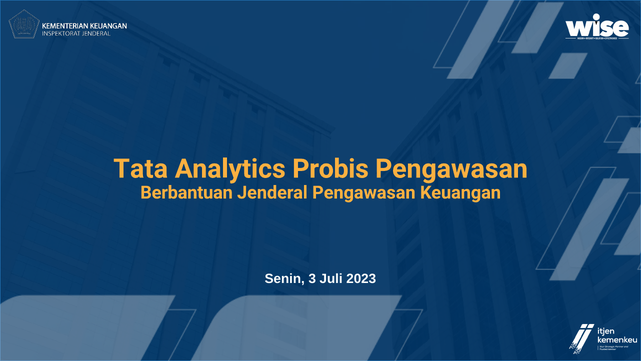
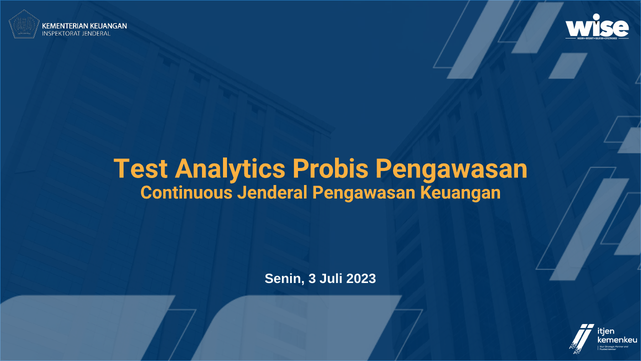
Tata: Tata -> Test (141, 169)
Berbantuan: Berbantuan -> Continuous (186, 192)
